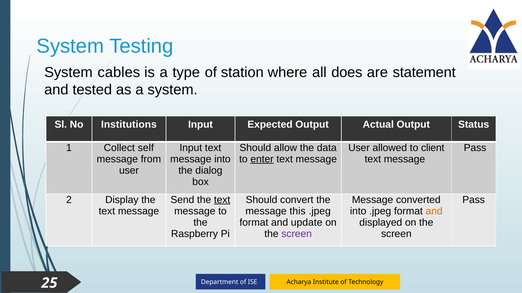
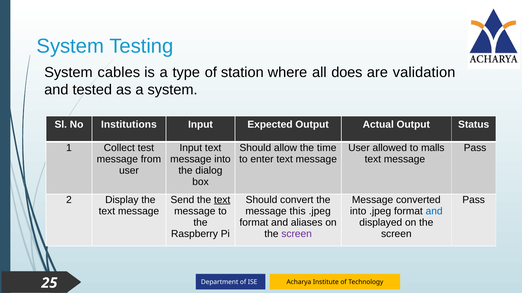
statement: statement -> validation (424, 73)
self: self -> test (146, 148)
data: data -> time (327, 148)
client: client -> malls (433, 148)
enter underline: present -> none (262, 159)
and colour: orange -> blue (434, 212)
update: update -> aliases (307, 223)
